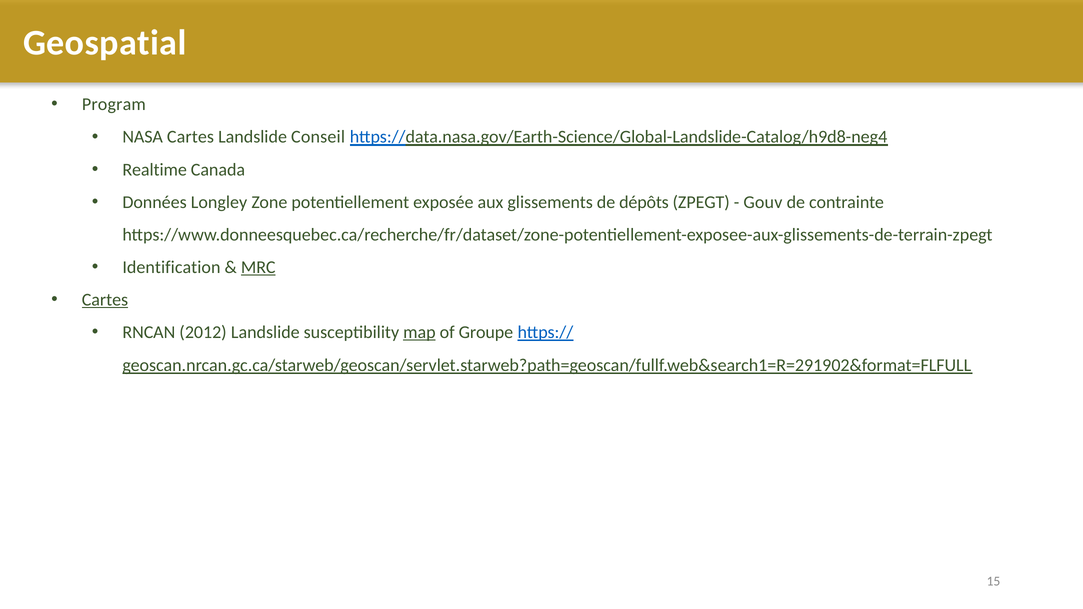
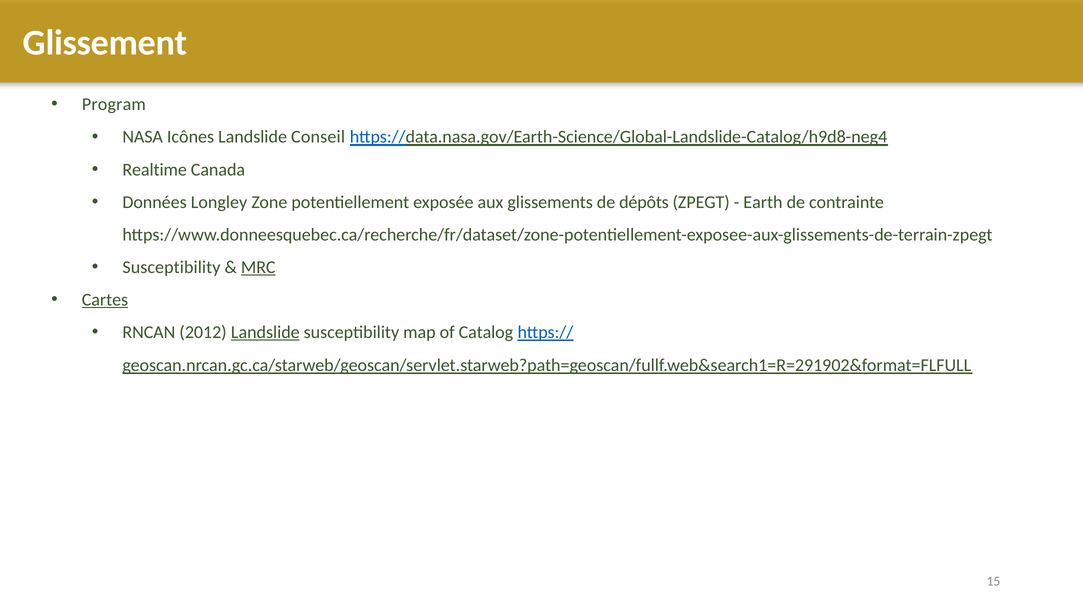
Geospatial: Geospatial -> Glissement (105, 43)
NASA Cartes: Cartes -> Icônes (191, 137)
Gouv: Gouv -> Earth (763, 202)
Identification: Identification -> Susceptibility (171, 267)
Landslide underline: none -> present (265, 332)
map underline: present -> none (419, 332)
Groupe: Groupe -> Catalog (486, 332)
